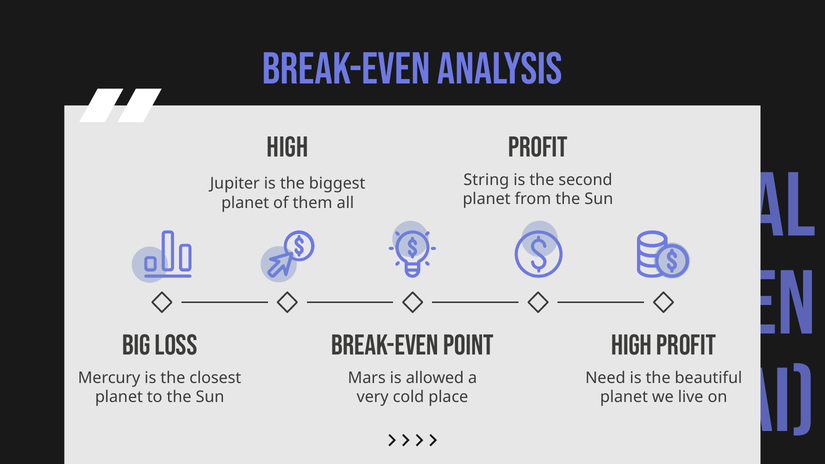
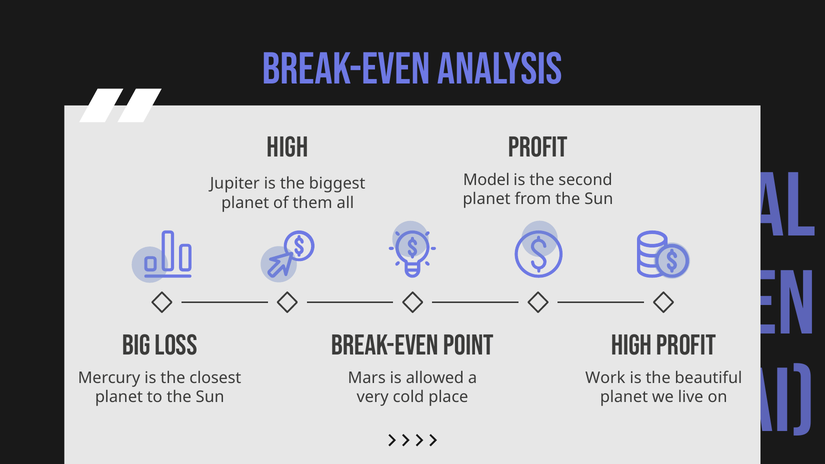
String: String -> Model (486, 180)
Need: Need -> Work (605, 378)
